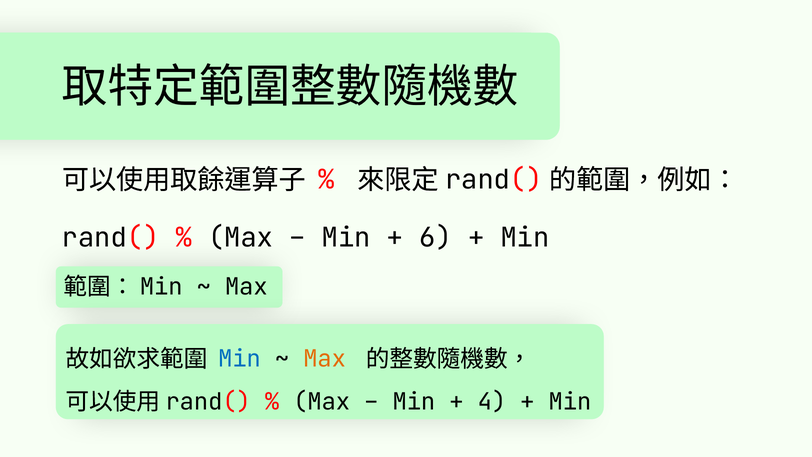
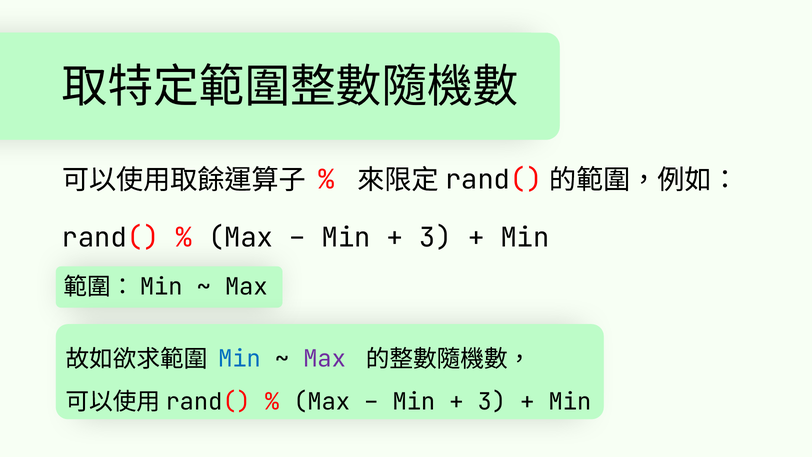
6: 6 -> 3 (436, 238)
Max colour: orange -> purple (325, 359)
4: 4 -> 3 (492, 402)
